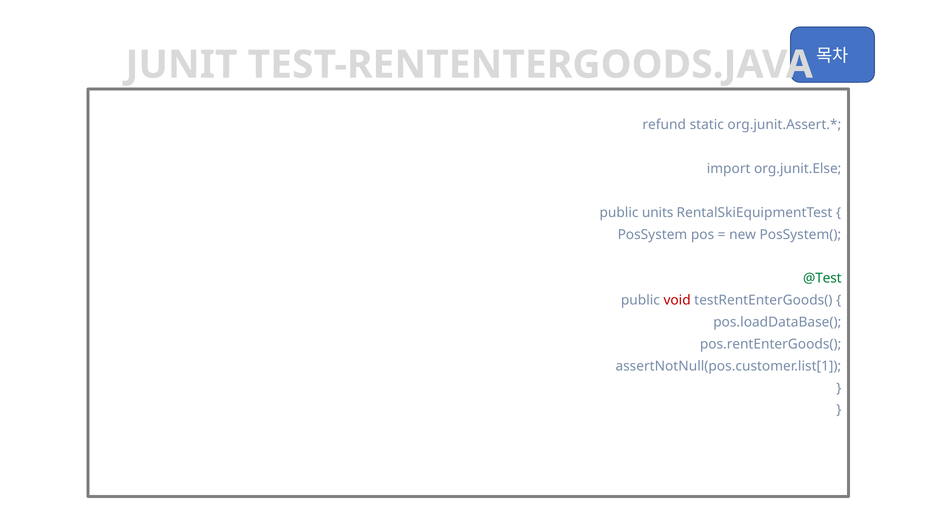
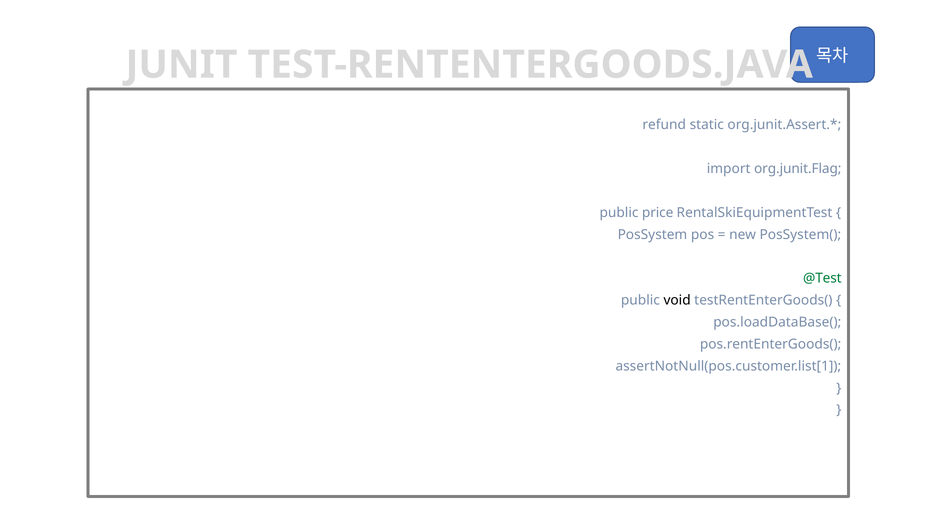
org.junit.Else: org.junit.Else -> org.junit.Flag (798, 169)
units: units -> price (658, 213)
void colour: red -> black (677, 300)
